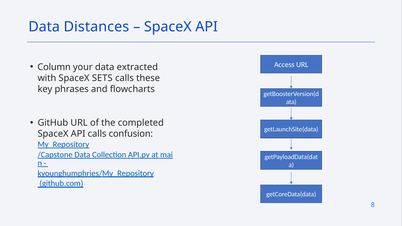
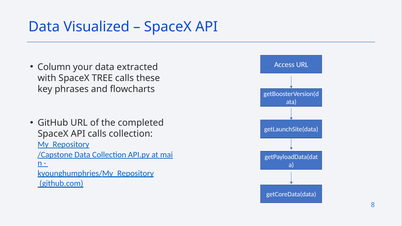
Distances: Distances -> Visualized (97, 27)
SETS: SETS -> TREE (102, 78)
calls confusion: confusion -> collection (131, 134)
